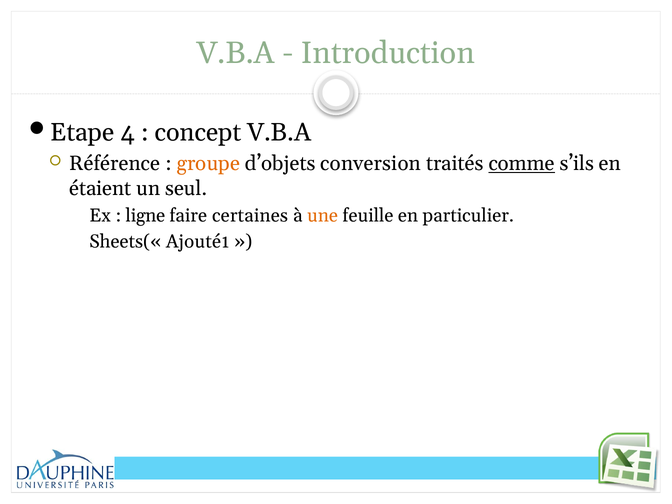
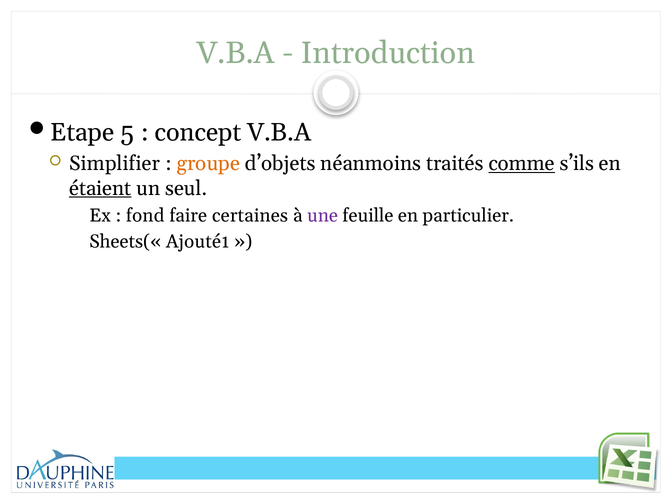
4: 4 -> 5 (127, 132)
Référence: Référence -> Simplifier (115, 164)
conversion: conversion -> néanmoins (371, 164)
étaient underline: none -> present (100, 188)
ligne: ligne -> fond (145, 215)
une colour: orange -> purple (323, 215)
